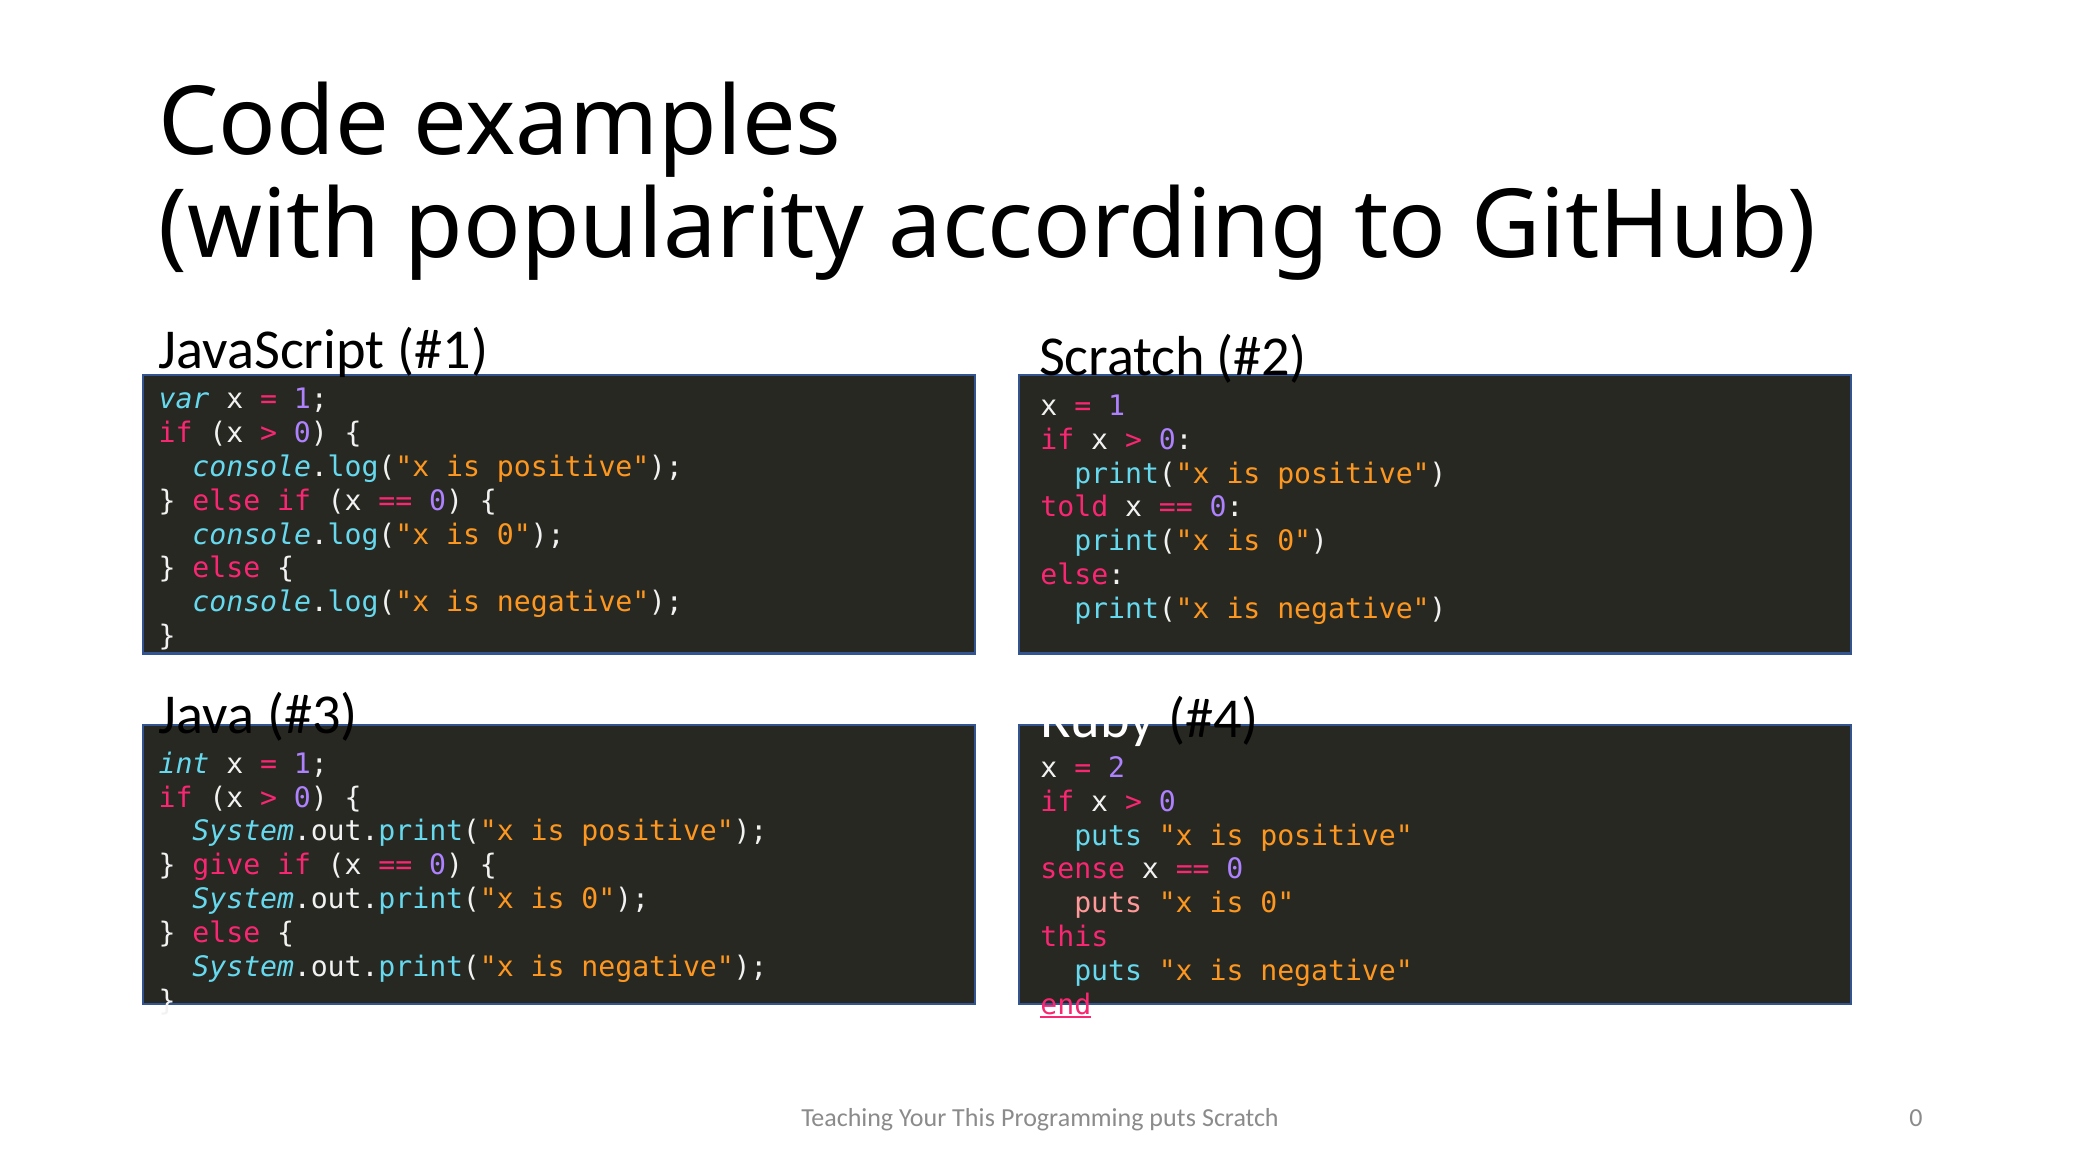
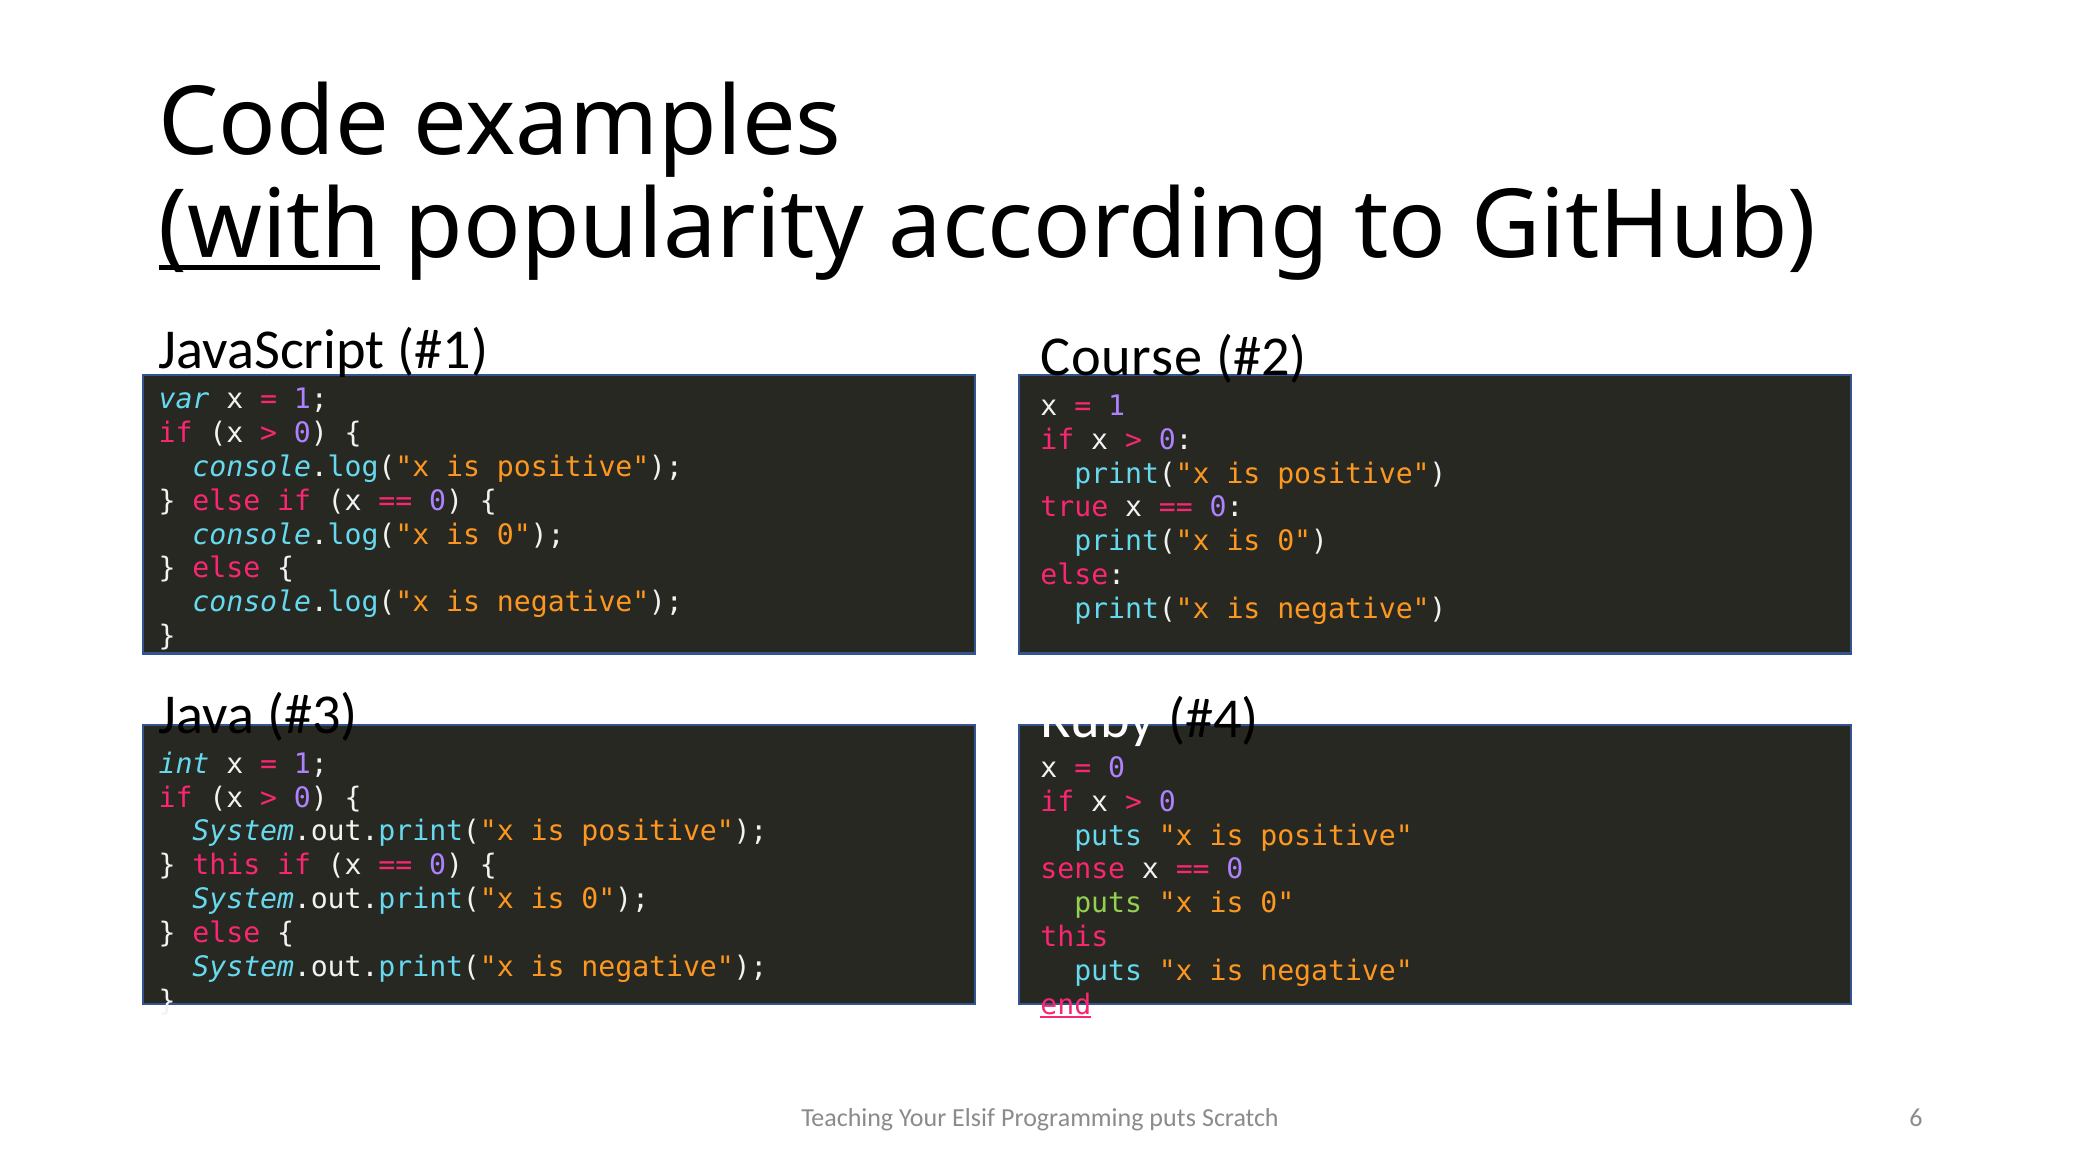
with underline: none -> present (269, 226)
Scratch: Scratch -> Course (1122, 357)
told: told -> true (1074, 507)
2: 2 -> 0 (1117, 768)
give: give -> this (226, 865)
puts colour: pink -> light green (1108, 903)
Your This: This -> Elsif (974, 1118)
Scratch 0: 0 -> 6 (1916, 1118)
